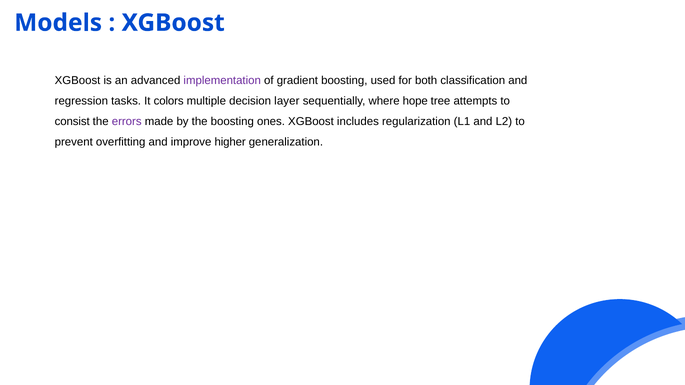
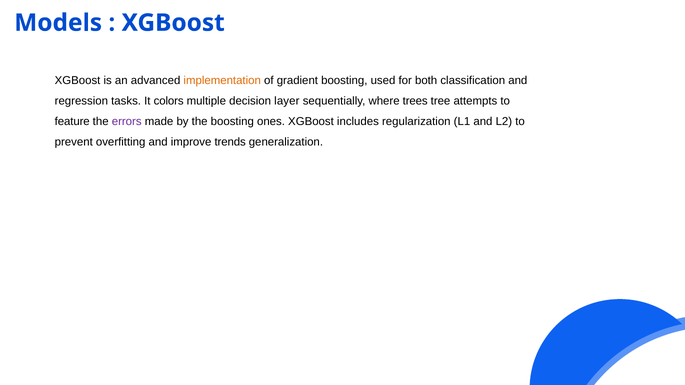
implementation colour: purple -> orange (222, 80)
hope: hope -> trees (415, 101)
consist: consist -> feature (72, 121)
higher: higher -> trends (230, 142)
